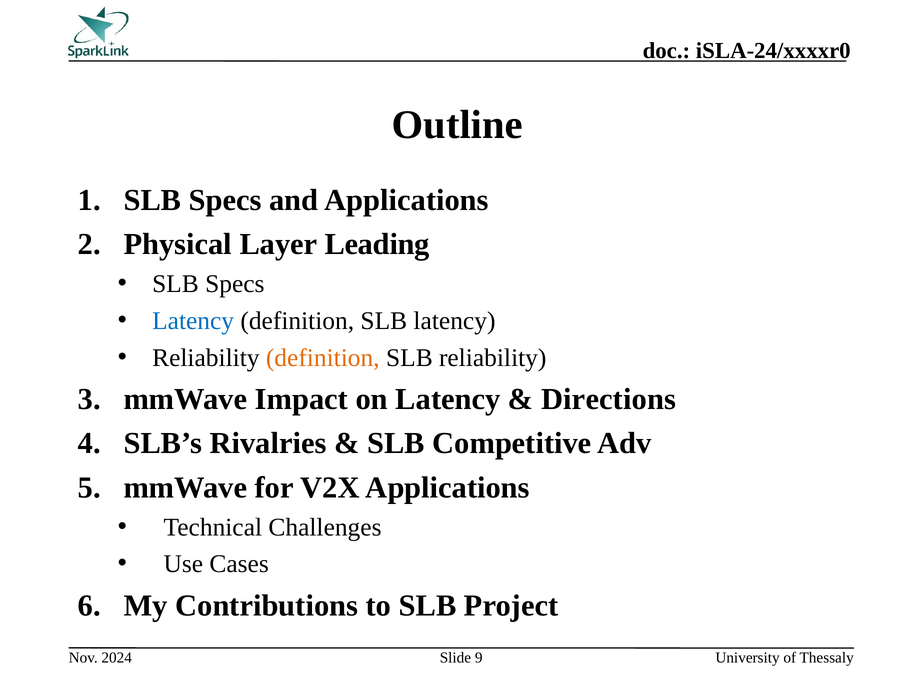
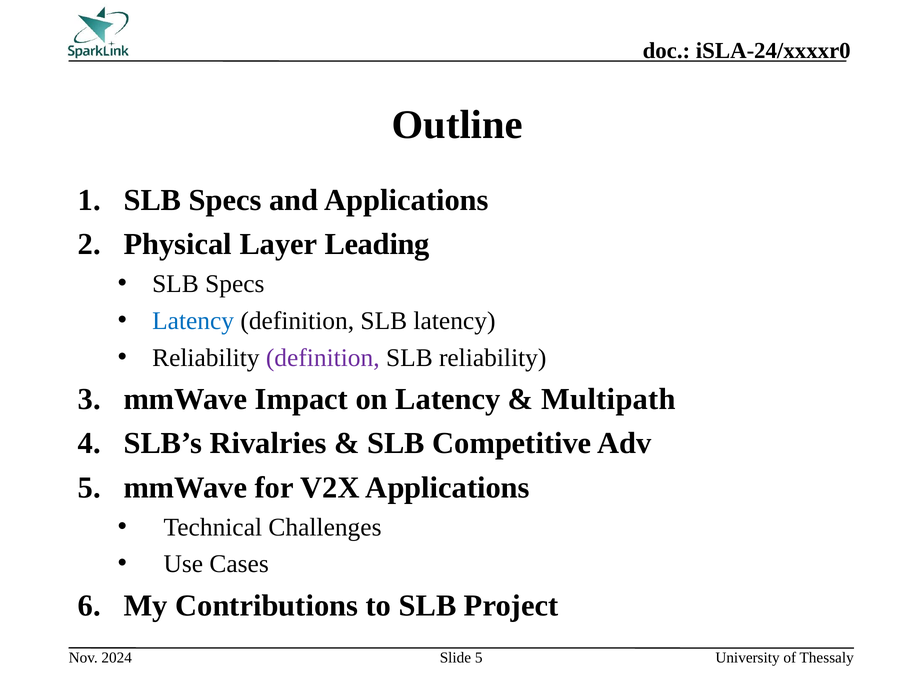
definition colour: orange -> purple (323, 358)
Directions: Directions -> Multipath (609, 399)
Slide 9: 9 -> 5 (479, 658)
